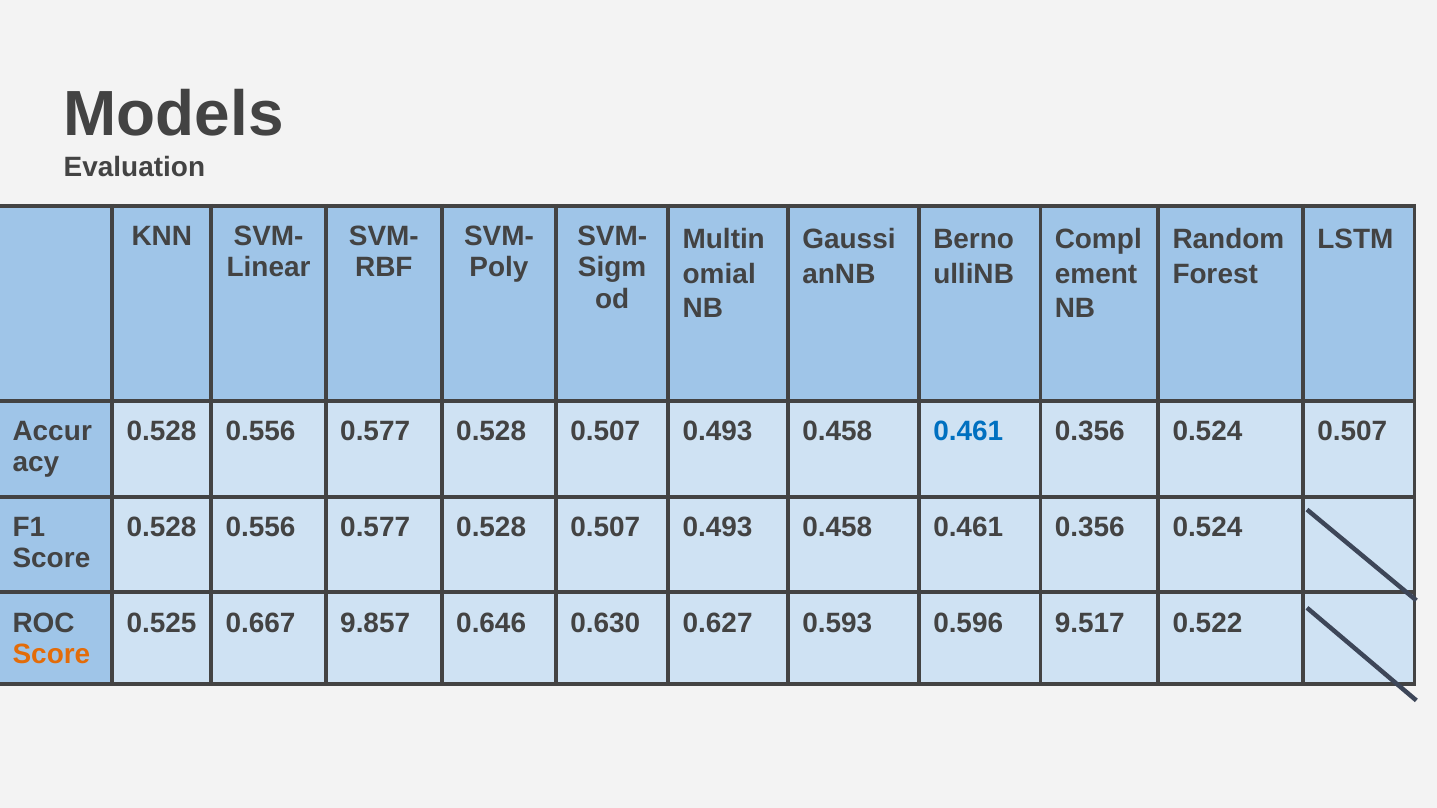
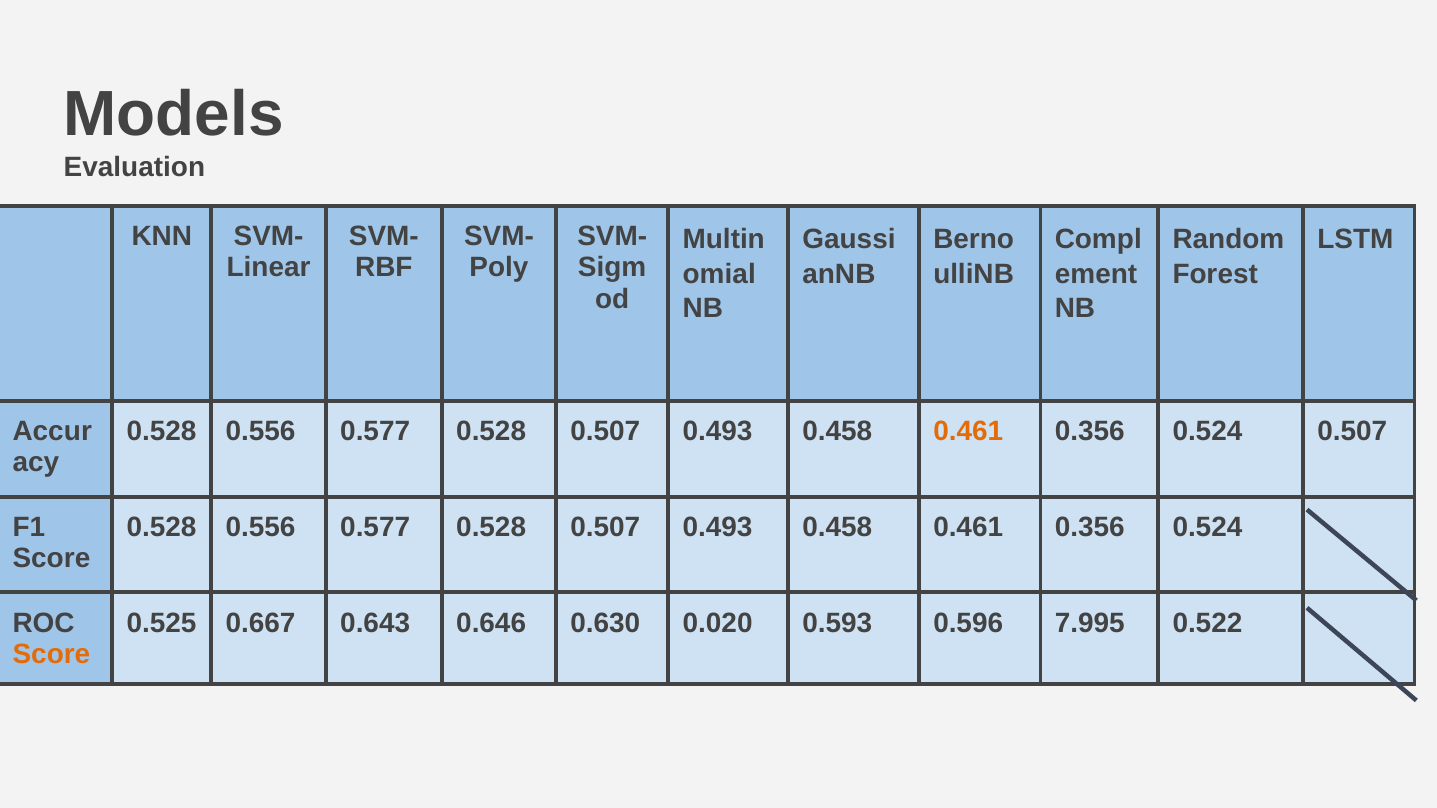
0.461 colour: blue -> orange (968, 431)
9.857: 9.857 -> 0.643 (375, 623)
0.627: 0.627 -> 0.020 (718, 623)
9.517: 9.517 -> 7.995 (1090, 623)
